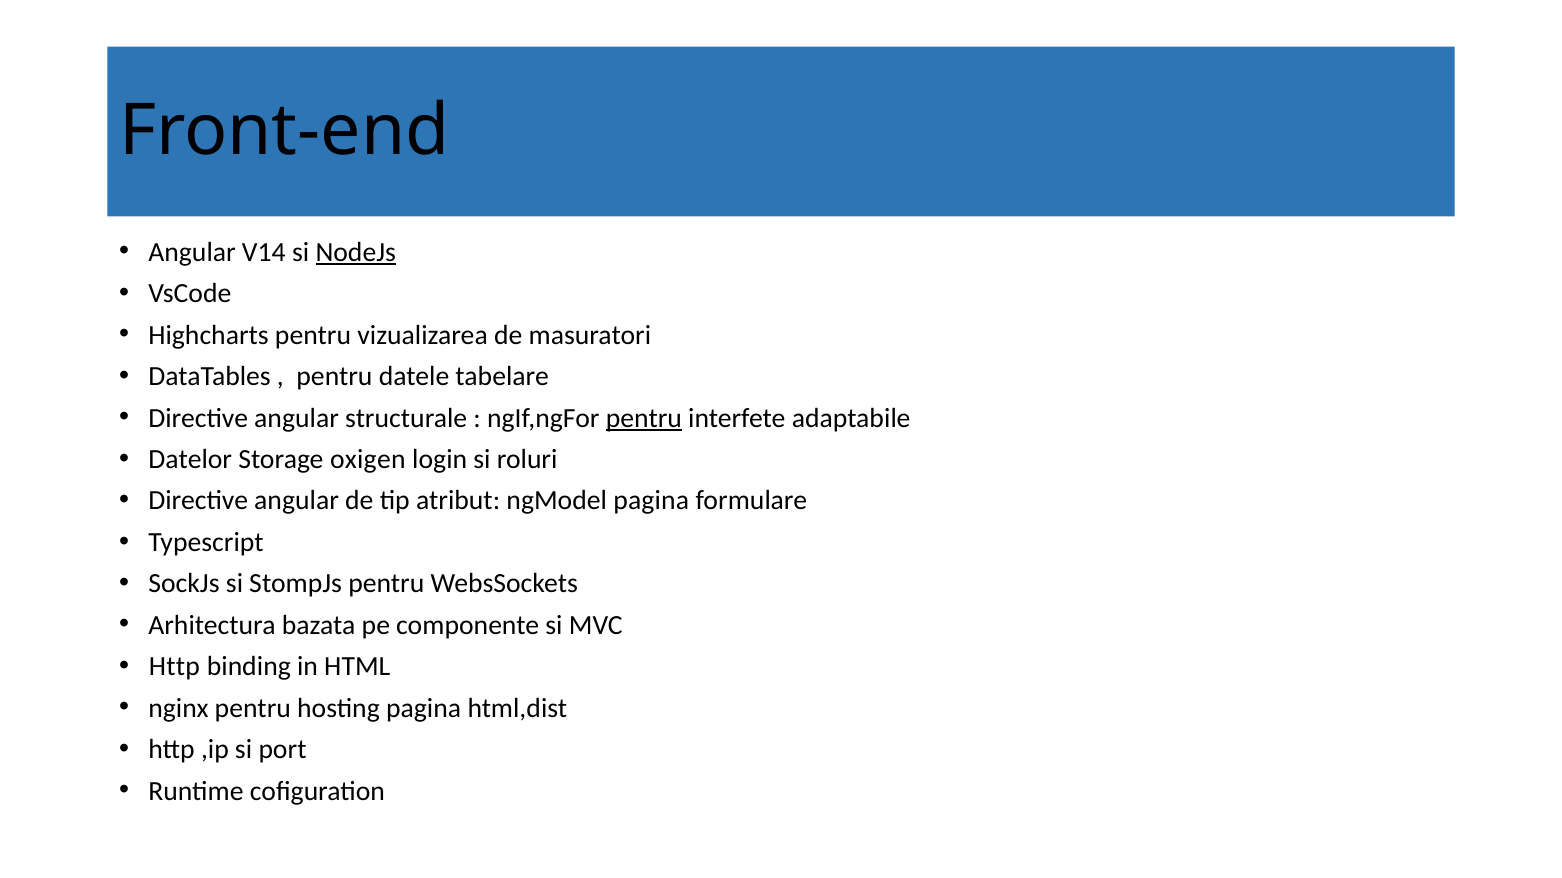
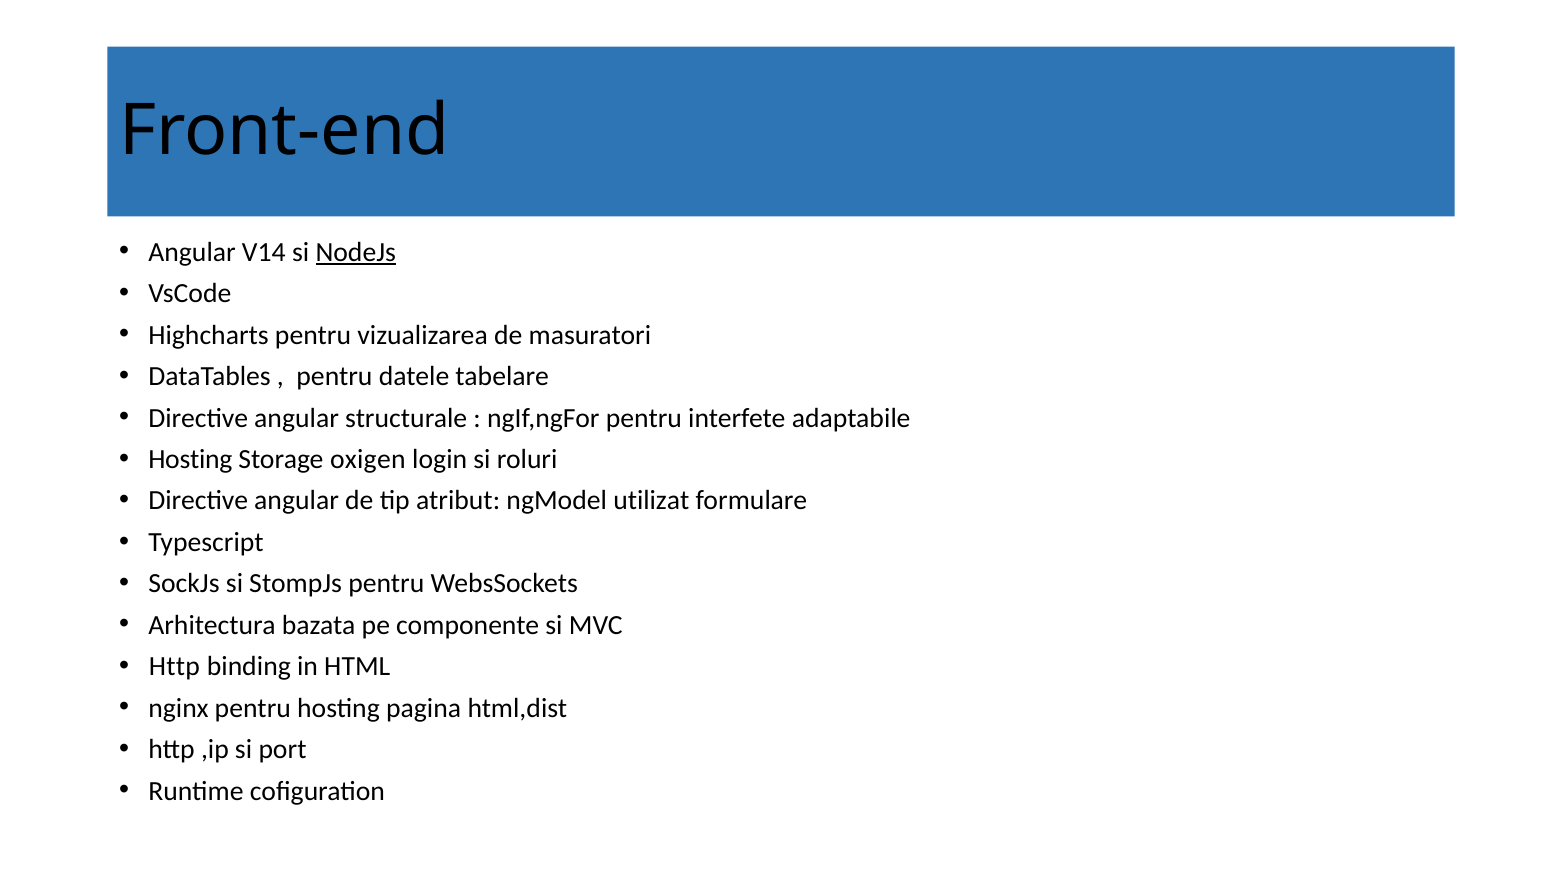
pentru underline: present -> none (644, 418)
Datelor: Datelor -> Hosting (190, 460)
ngModel pagina: pagina -> utilizat (651, 501)
